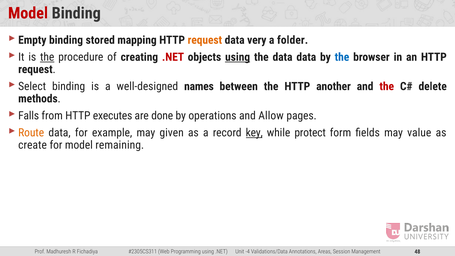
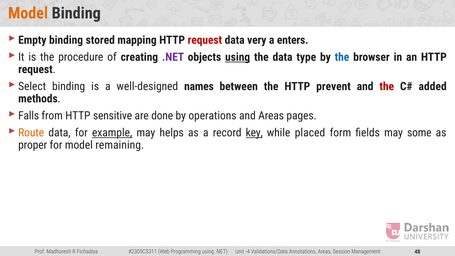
Model colour: red -> orange (28, 13)
request colour: orange -> red (205, 40)
folder: folder -> enters (293, 40)
the underline: present -> none (47, 57)
.NET colour: red -> purple (173, 57)
data data: data -> type (306, 57)
another: another -> prevent (333, 86)
delete: delete -> added (433, 86)
executes: executes -> sensitive (113, 116)
and Allow: Allow -> Areas (271, 116)
example underline: none -> present (112, 133)
given: given -> helps (172, 133)
protect: protect -> placed (310, 133)
value: value -> some (419, 133)
create: create -> proper (33, 145)
